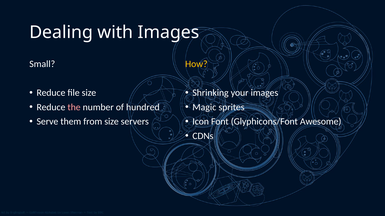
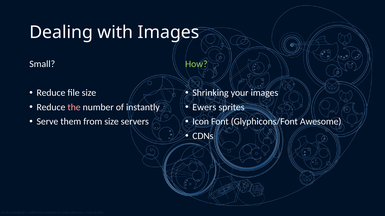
How colour: yellow -> light green (196, 64)
hundred: hundred -> instantly (143, 107)
Magic: Magic -> Ewers (204, 107)
